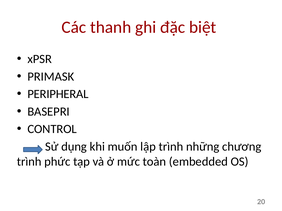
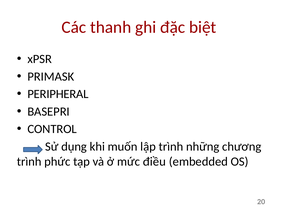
toàn: toàn -> điều (154, 162)
